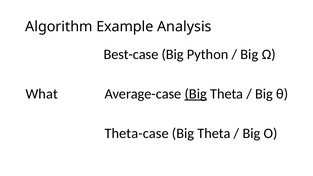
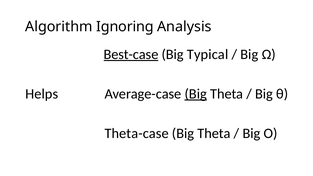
Example: Example -> Ignoring (125, 27)
Best-case underline: none -> present (131, 54)
Python: Python -> Typical (208, 54)
What: What -> Helps (42, 94)
